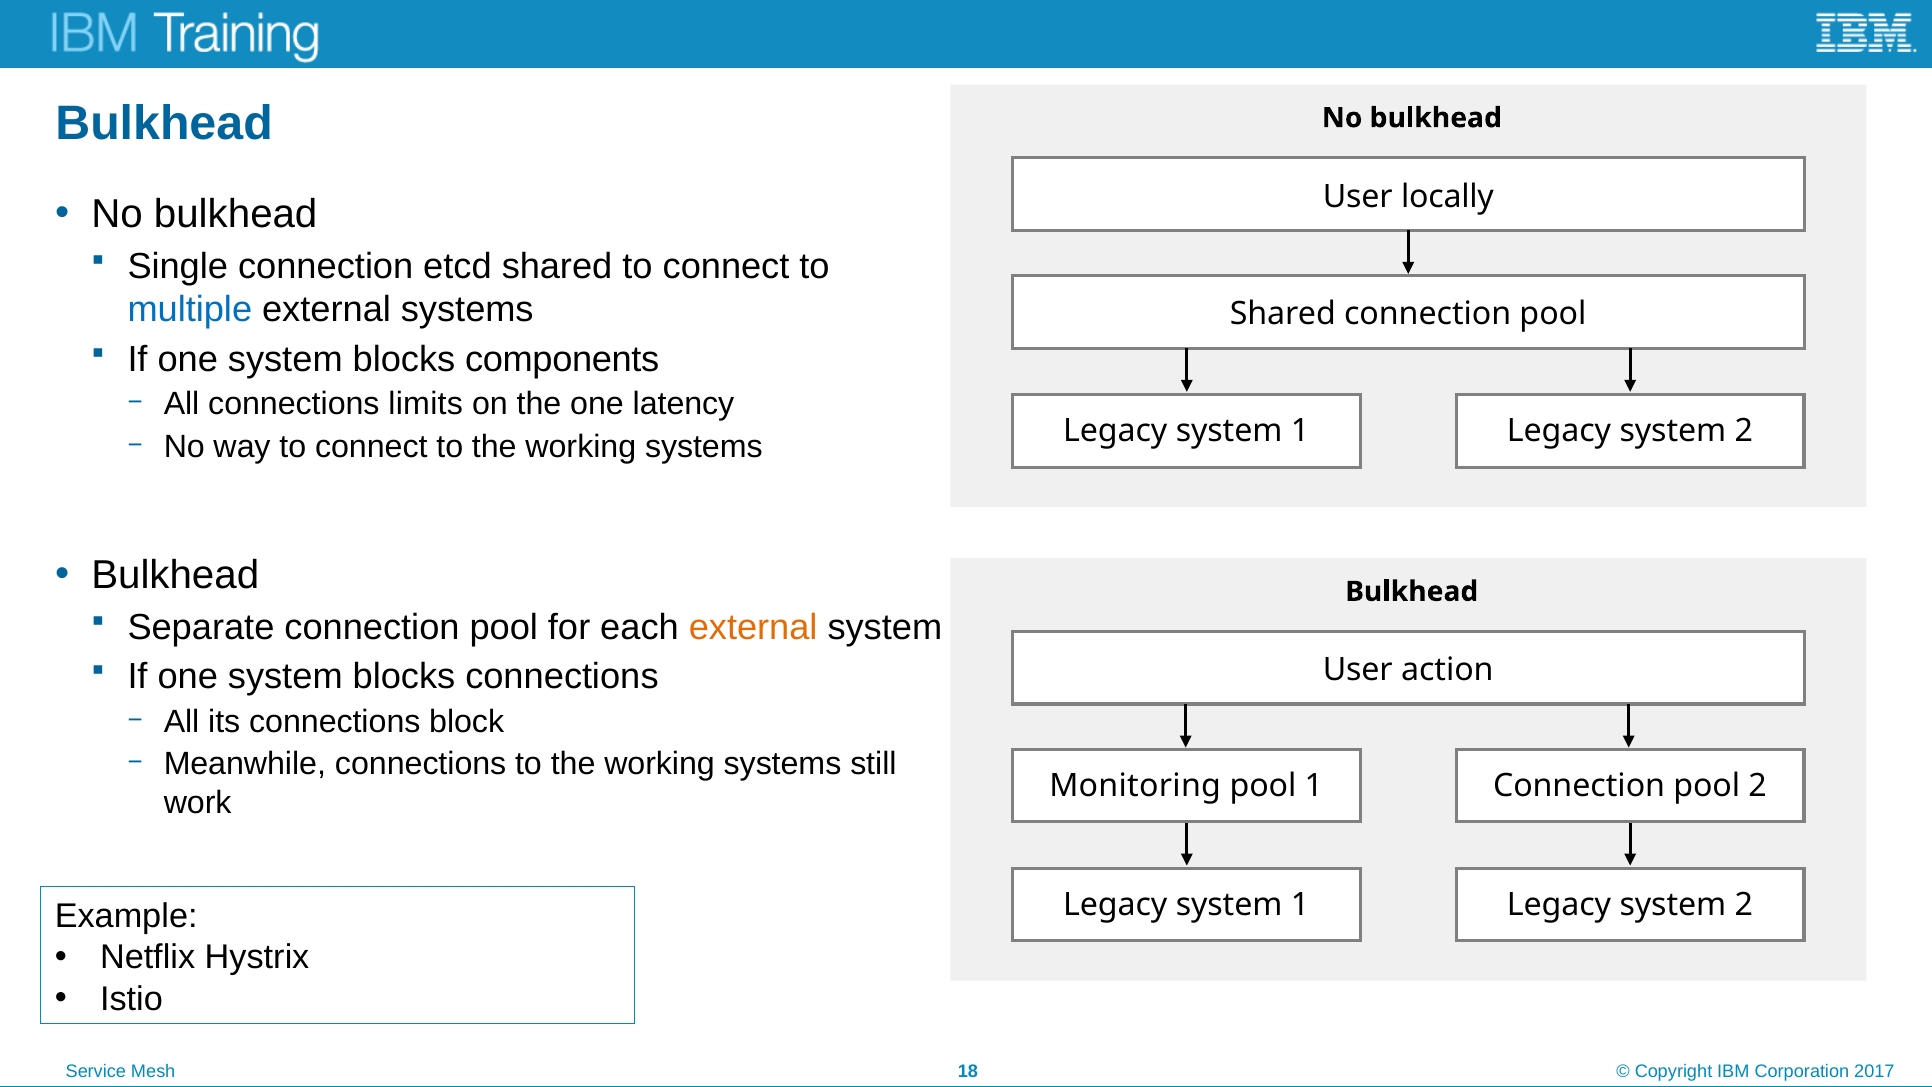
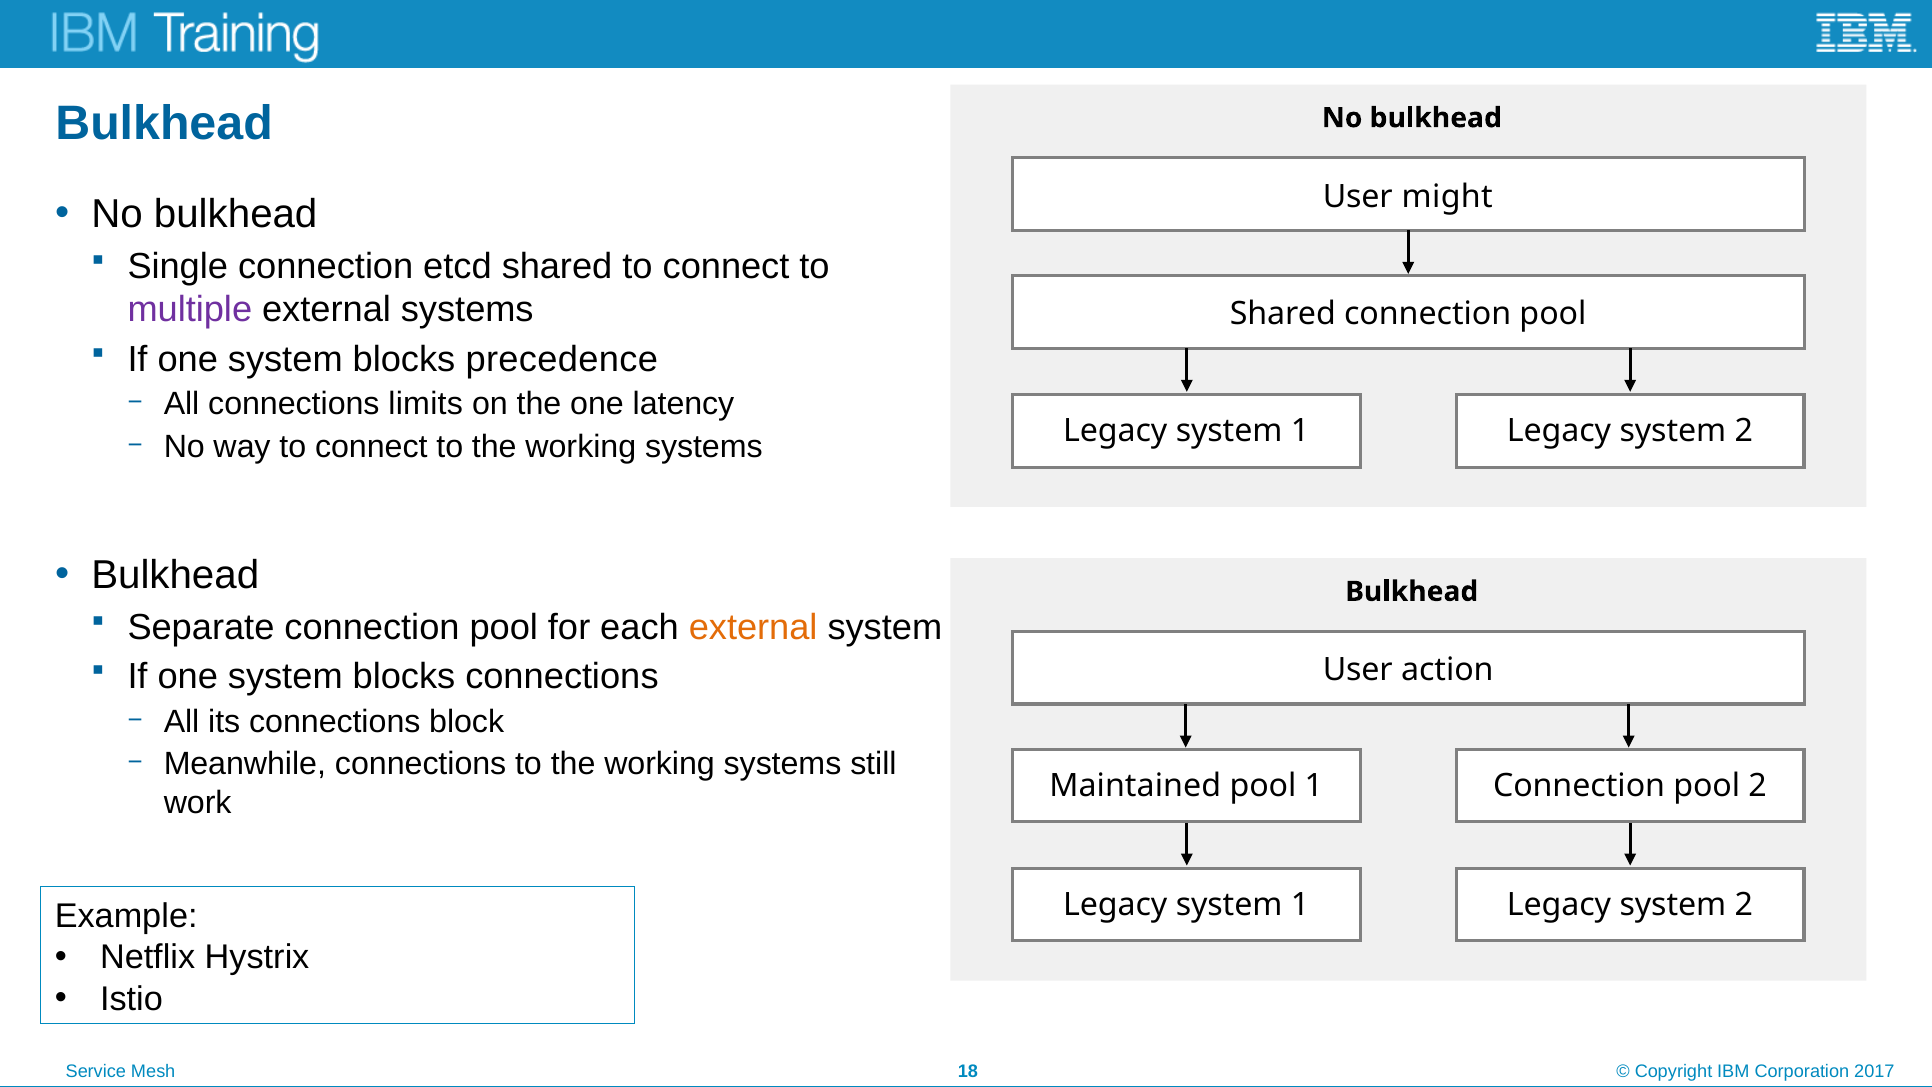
locally: locally -> might (1447, 196)
multiple colour: blue -> purple (190, 310)
components: components -> precedence (562, 359)
Monitoring: Monitoring -> Maintained (1135, 786)
